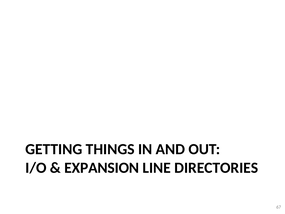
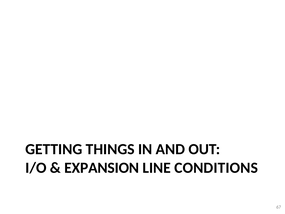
DIRECTORIES: DIRECTORIES -> CONDITIONS (216, 168)
